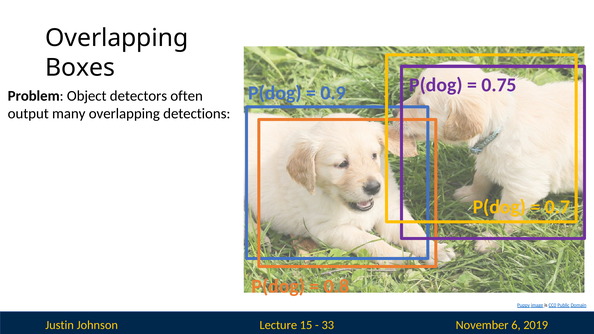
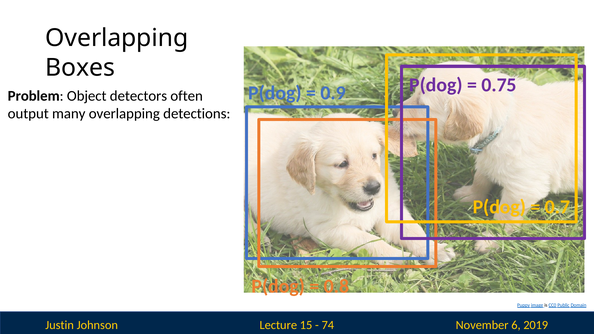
33: 33 -> 74 (328, 325)
